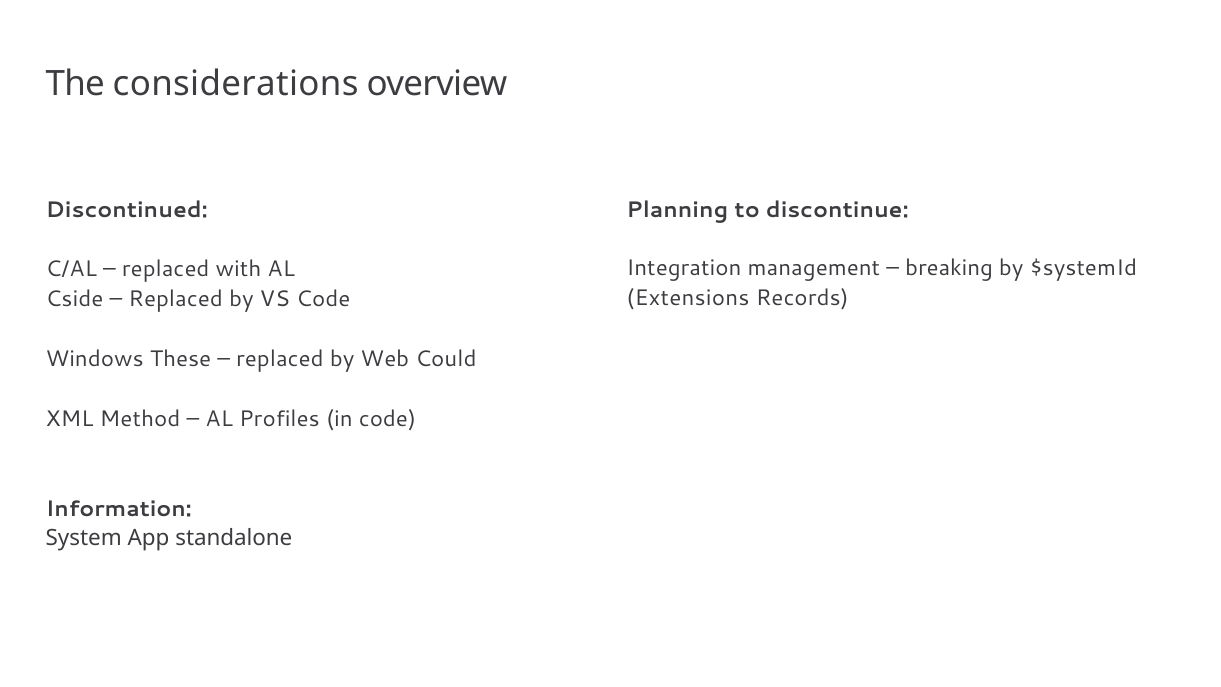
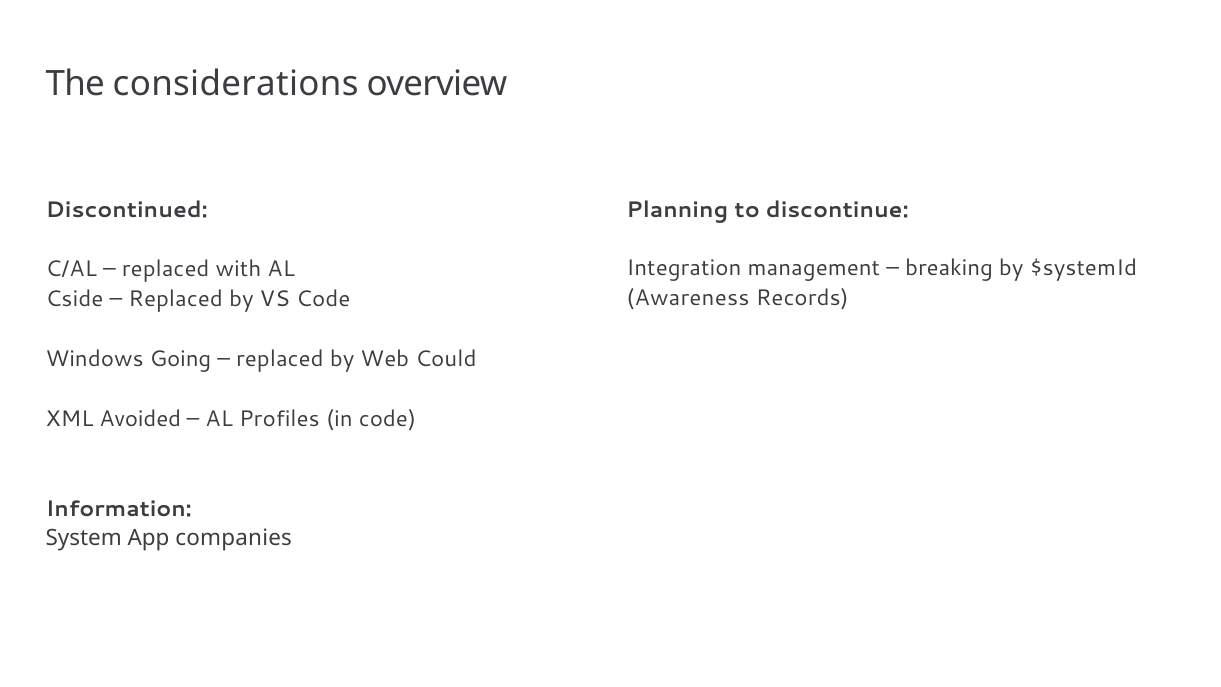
Extensions: Extensions -> Awareness (688, 298)
These: These -> Going (181, 359)
Method: Method -> Avoided (140, 419)
standalone: standalone -> companies (234, 538)
